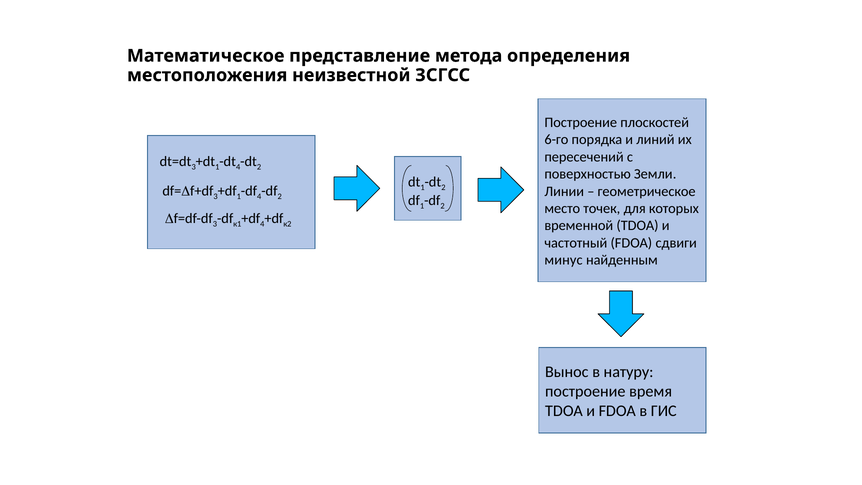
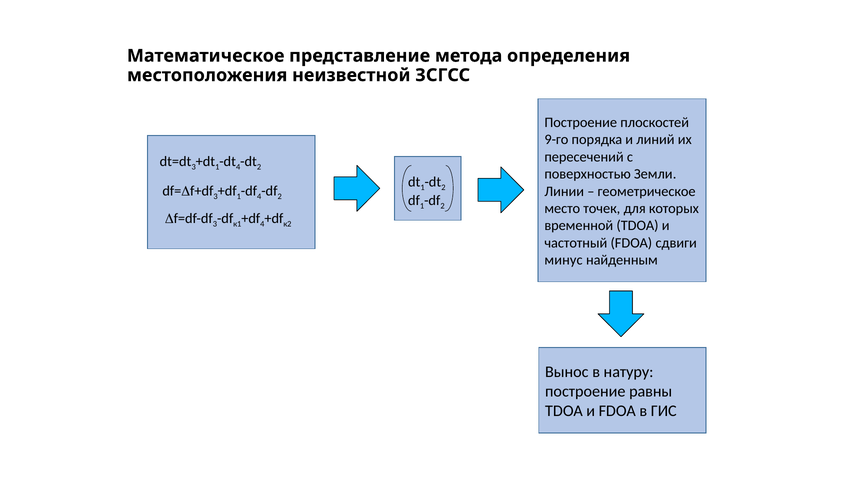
6-го: 6-го -> 9-го (556, 140)
время: время -> равны (651, 391)
